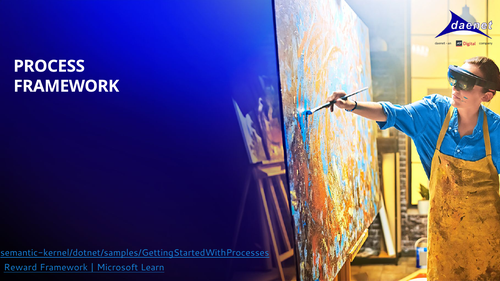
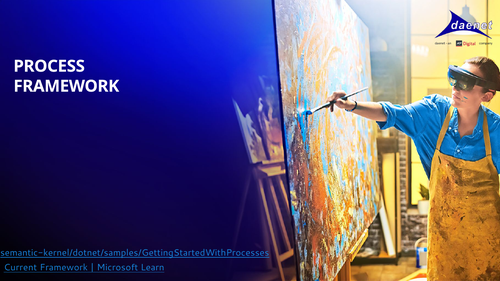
Reward: Reward -> Current (20, 268)
